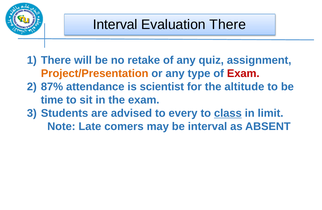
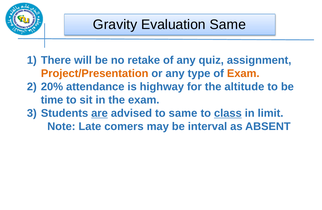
Interval: Interval -> Gravity (115, 25)
Evaluation There: There -> Same (228, 25)
Exam colour: red -> orange (243, 73)
87%: 87% -> 20% (52, 87)
scientist: scientist -> highway (162, 87)
are underline: none -> present (100, 113)
to every: every -> same (183, 113)
